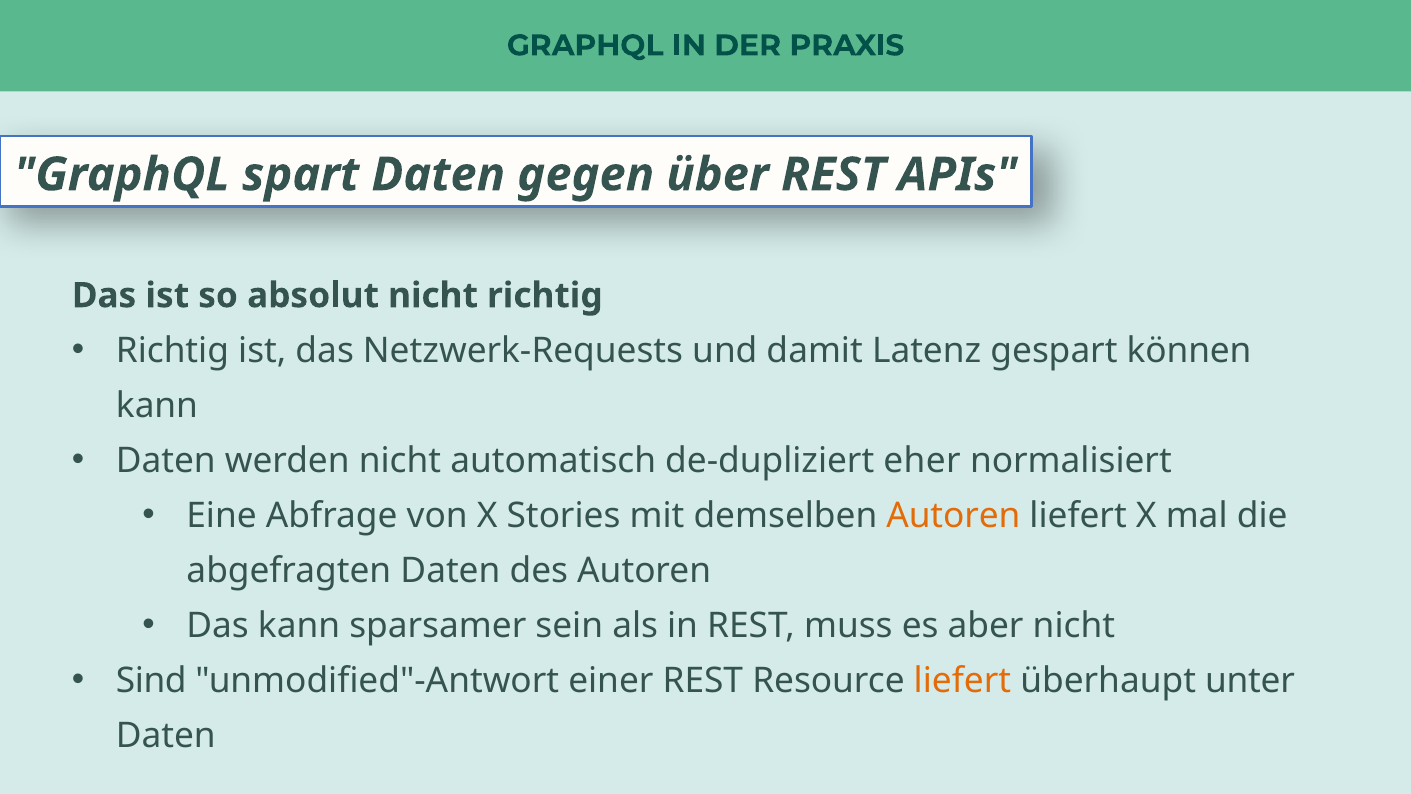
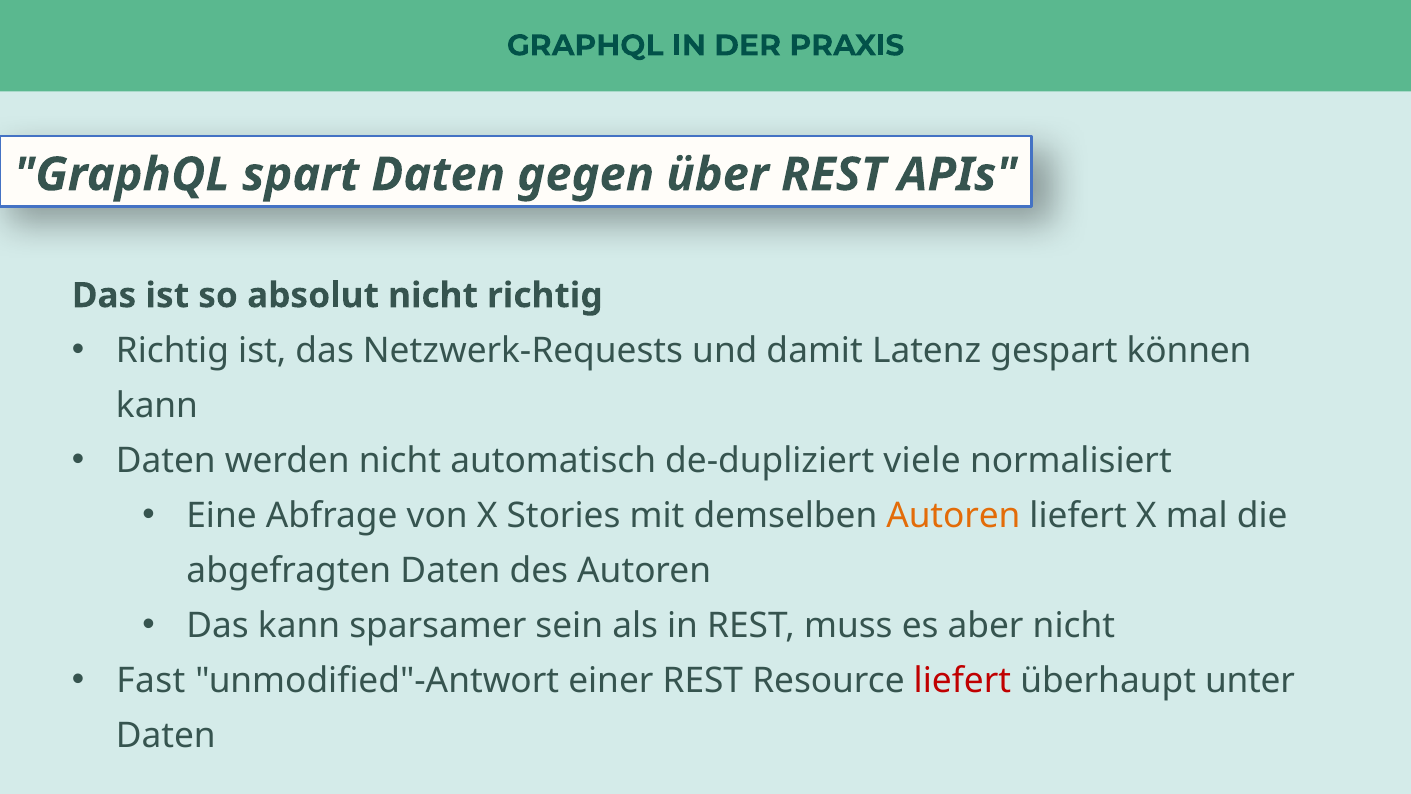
eher: eher -> viele (922, 460)
Sind: Sind -> Fast (151, 680)
liefert colour: orange -> red (962, 680)
